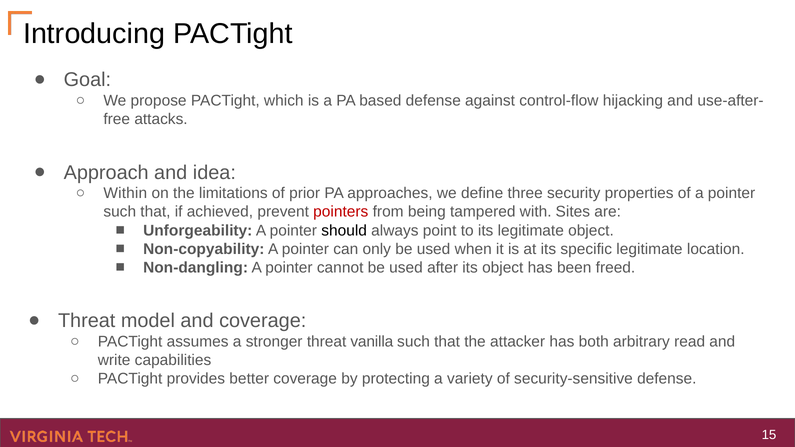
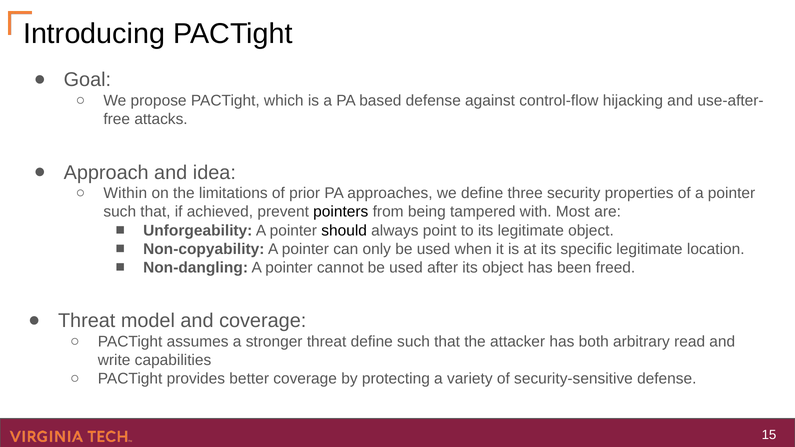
pointers colour: red -> black (341, 212)
Sites: Sites -> Most (573, 212)
threat vanilla: vanilla -> define (372, 342)
